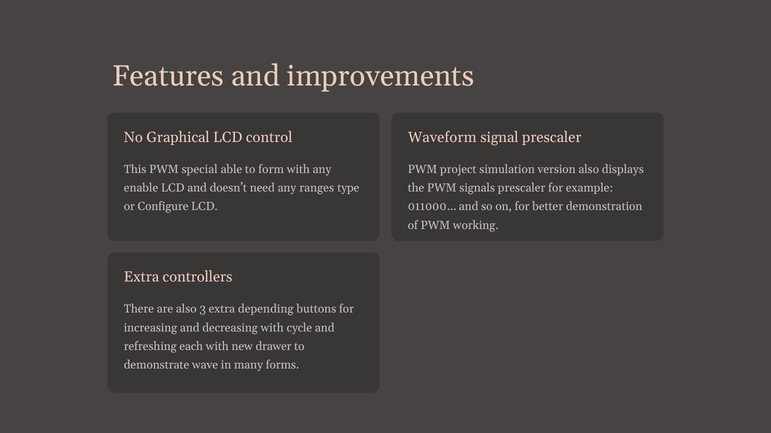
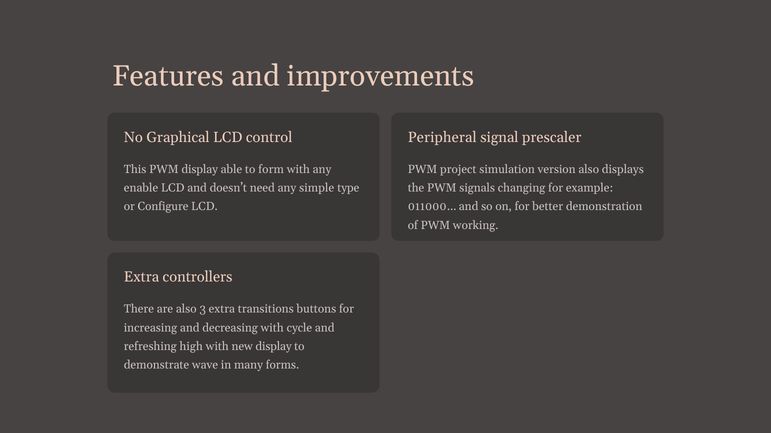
Waveform: Waveform -> Peripheral (442, 137)
PWM special: special -> display (200, 169)
ranges: ranges -> simple (317, 188)
signals prescaler: prescaler -> changing (522, 188)
depending: depending -> transitions (266, 310)
each: each -> high (191, 347)
new drawer: drawer -> display (274, 347)
